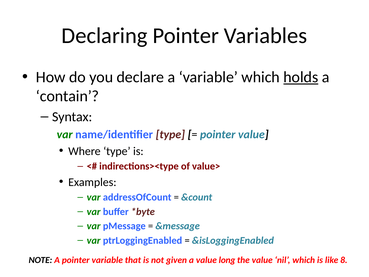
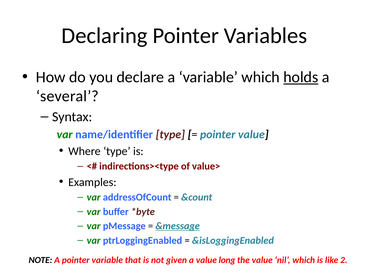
contain: contain -> several (67, 96)
&message underline: none -> present (178, 226)
8: 8 -> 2 (344, 260)
